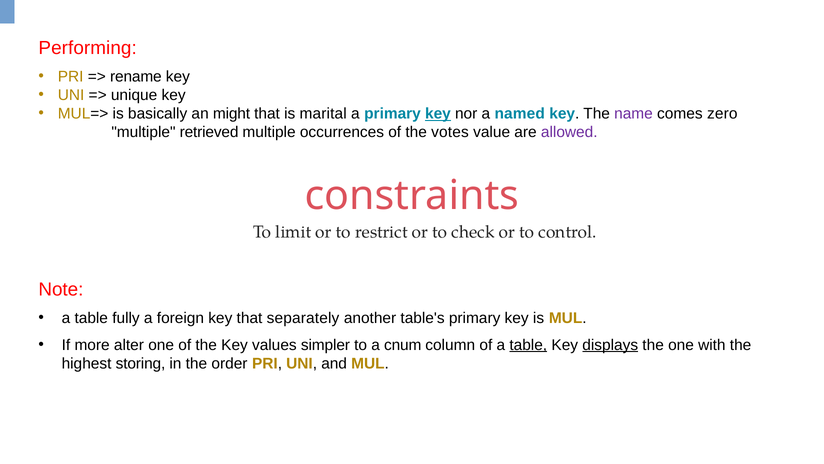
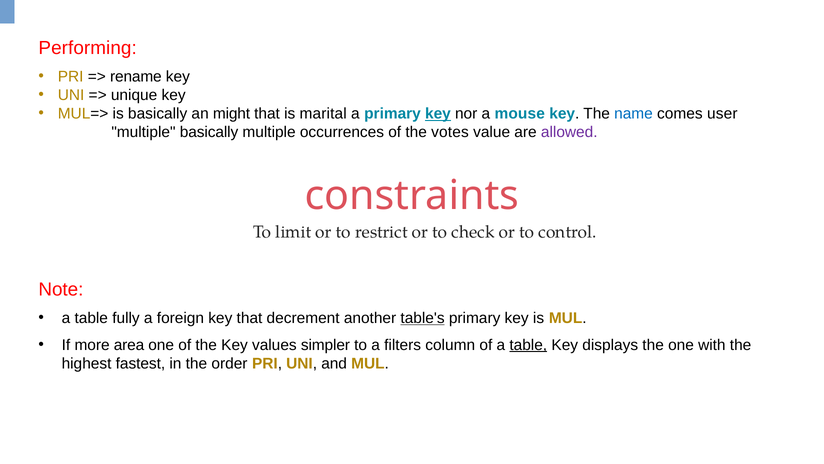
named: named -> mouse (520, 114)
name colour: purple -> blue (634, 114)
zero: zero -> user (722, 114)
multiple retrieved: retrieved -> basically (209, 132)
separately: separately -> decrement (303, 318)
table's underline: none -> present (423, 318)
alter: alter -> area (129, 345)
cnum: cnum -> filters (403, 345)
displays underline: present -> none (610, 345)
storing: storing -> fastest (140, 363)
